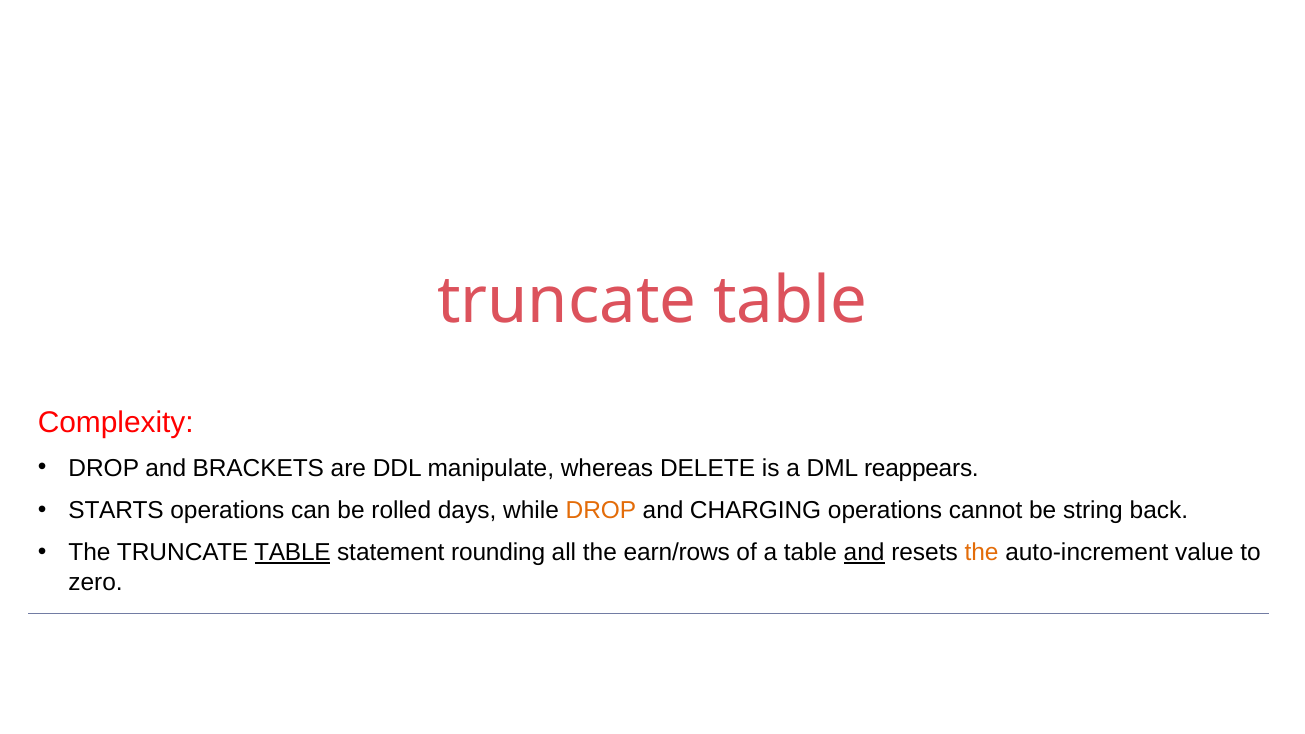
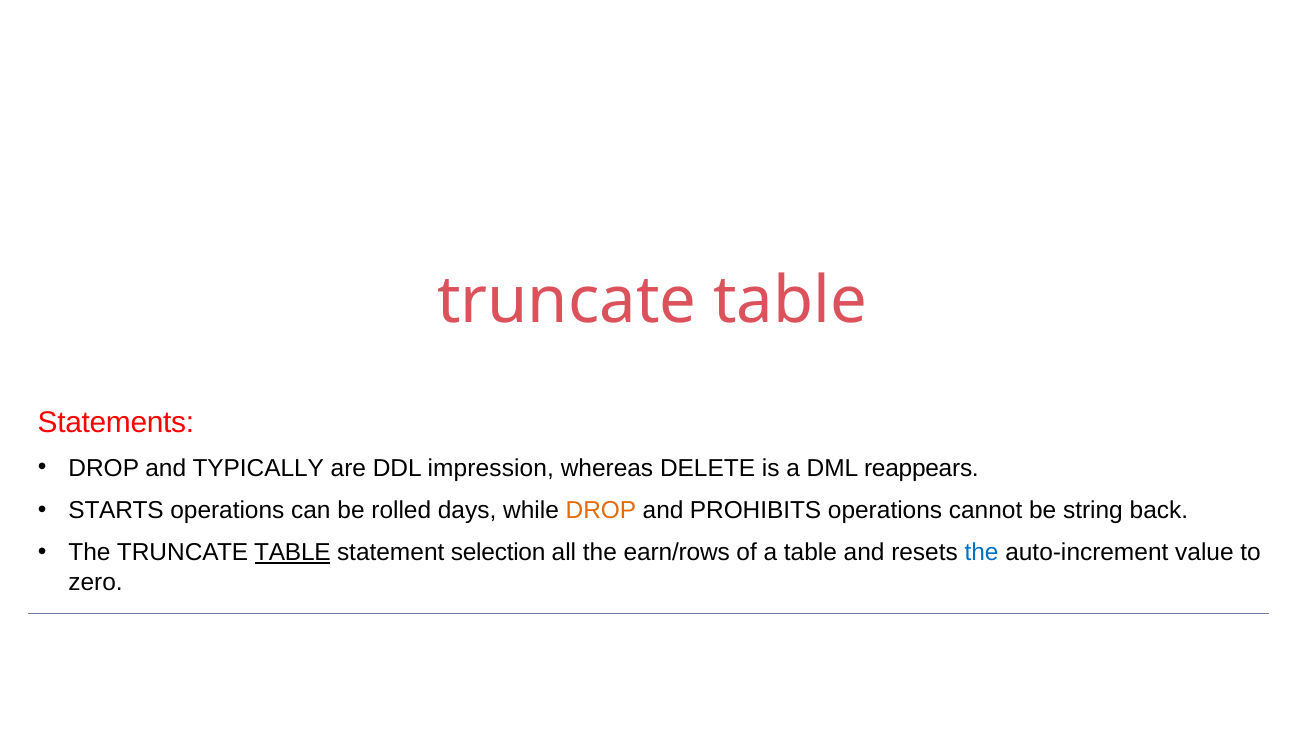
Complexity: Complexity -> Statements (116, 423)
BRACKETS: BRACKETS -> TYPICALLY (258, 468)
manipulate: manipulate -> impression (491, 468)
CHARGING: CHARGING -> PROHIBITS (756, 510)
rounding: rounding -> selection (498, 553)
and underline: present -> none (864, 553)
the colour: orange -> blue (982, 553)
